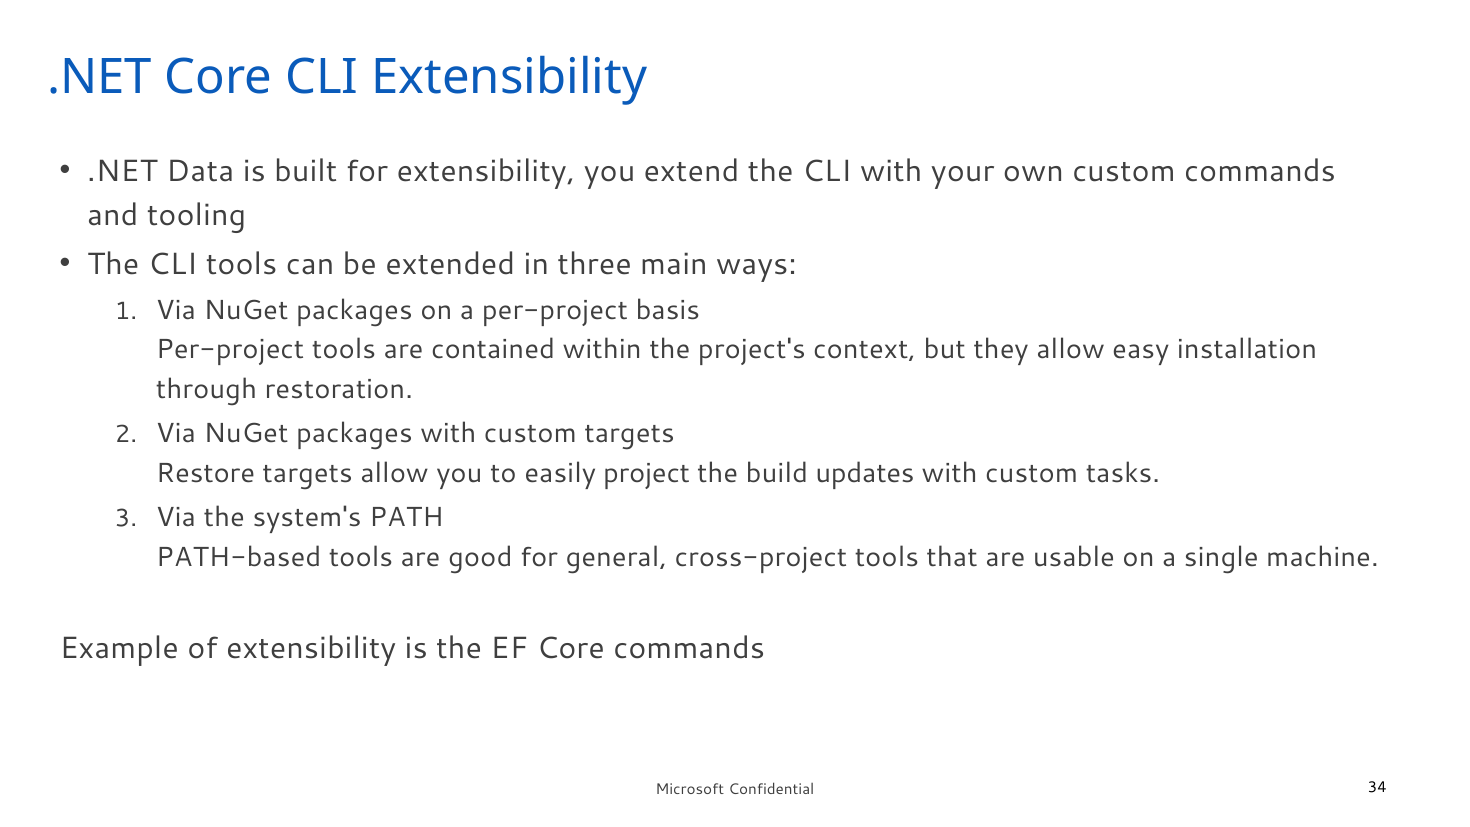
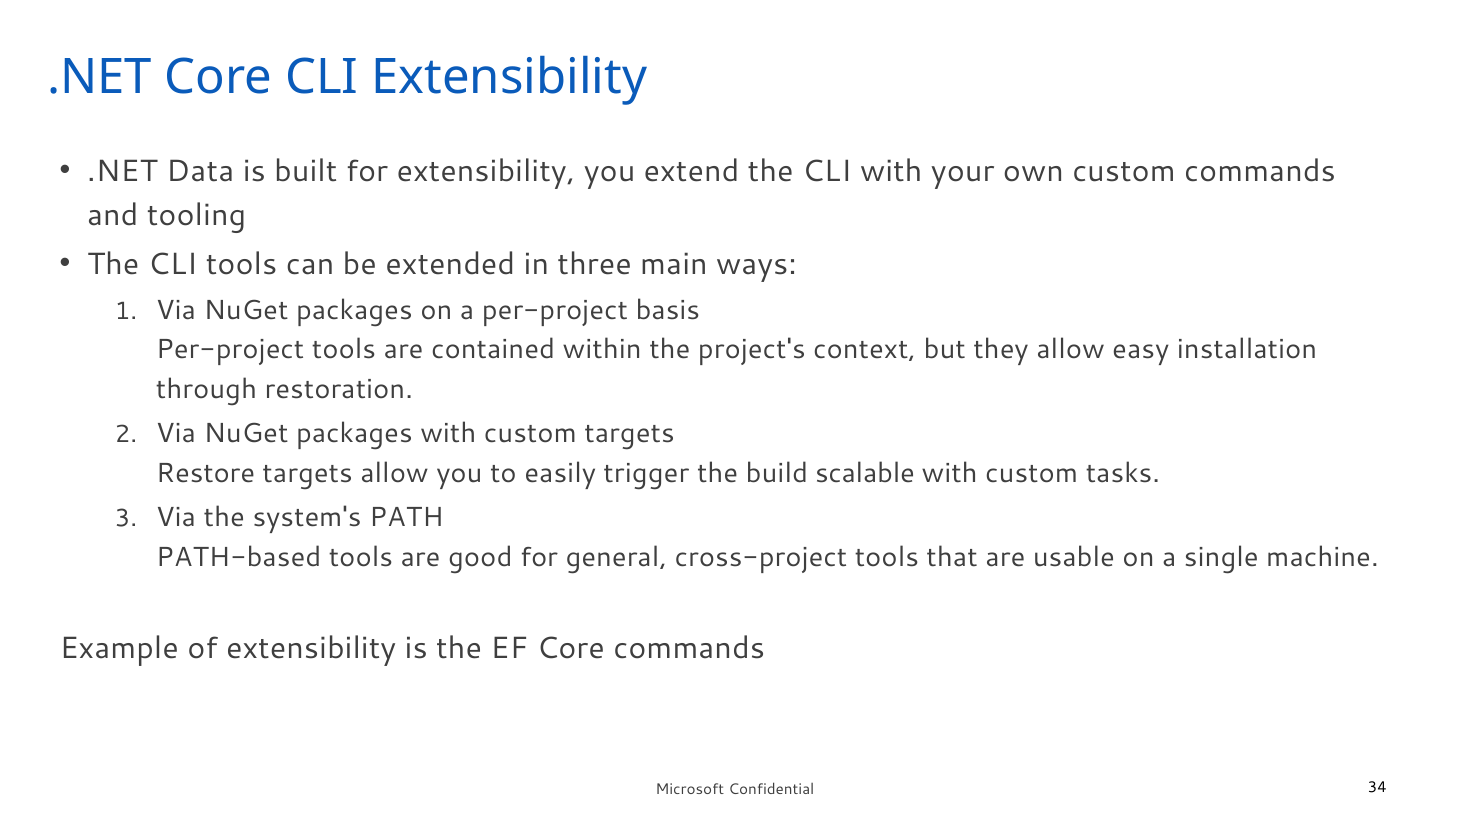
project: project -> trigger (646, 473)
updates: updates -> scalable (865, 473)
